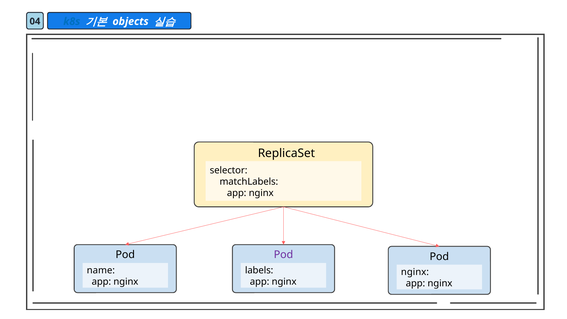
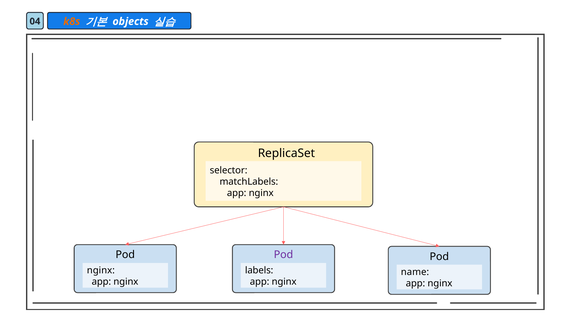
k8s colour: blue -> orange (72, 21)
name: name -> nginx (101, 270)
nginx: nginx -> name (415, 272)
